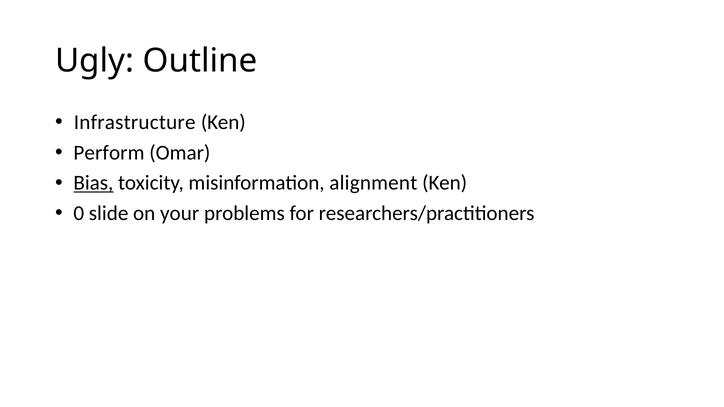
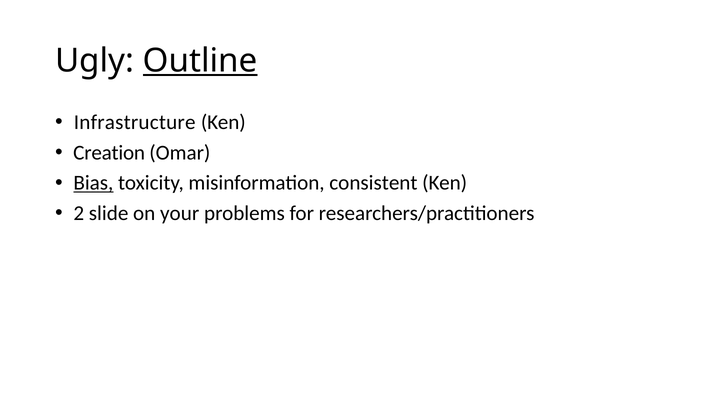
Outline underline: none -> present (200, 61)
Perform: Perform -> Creation (109, 153)
alignment: alignment -> consistent (373, 183)
0: 0 -> 2 (79, 213)
